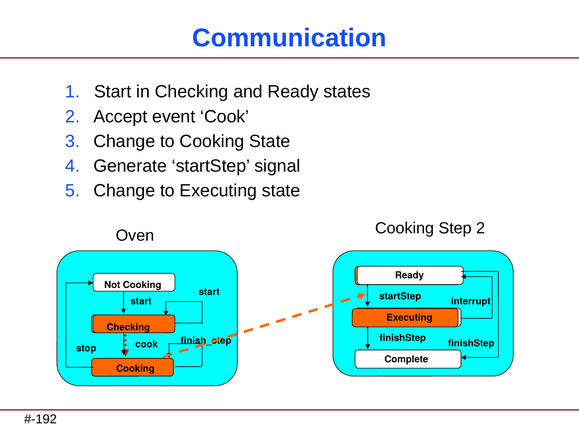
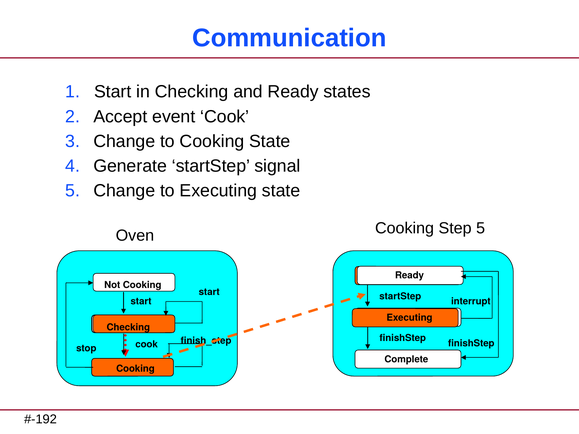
Step 2: 2 -> 5 (481, 228)
